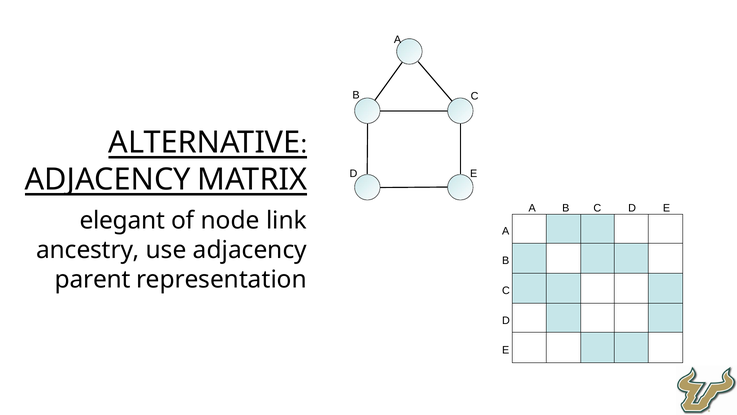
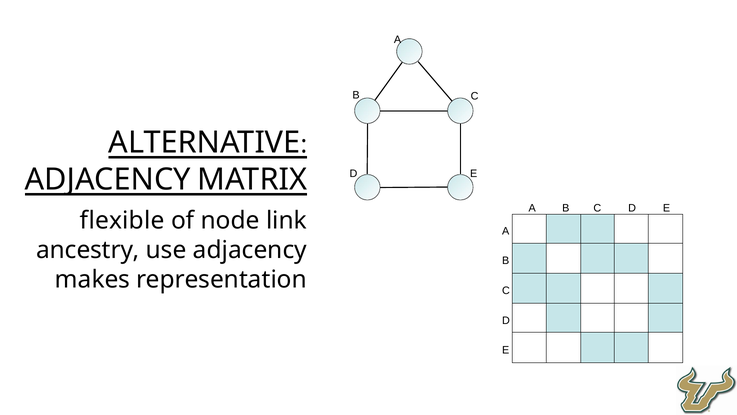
elegant: elegant -> flexible (122, 221)
parent: parent -> makes (93, 280)
